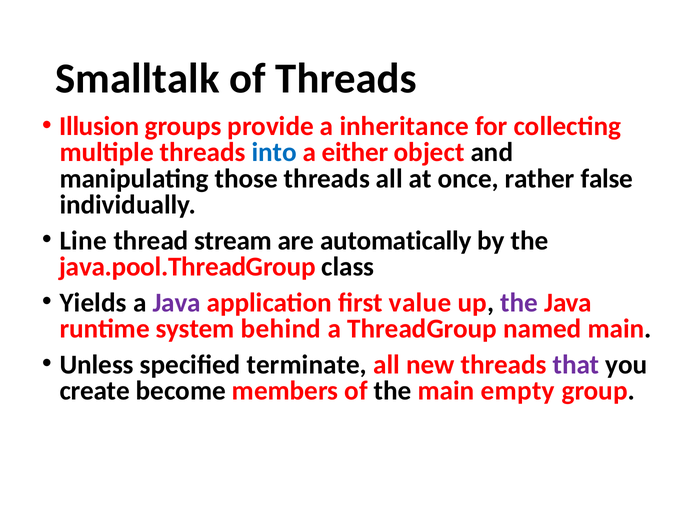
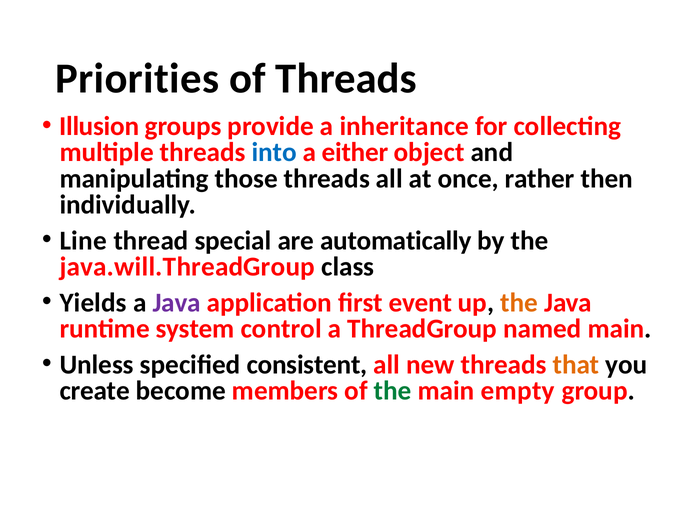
Smalltalk: Smalltalk -> Priorities (137, 78)
false: false -> then (607, 179)
stream: stream -> special (233, 241)
java.pool.ThreadGroup: java.pool.ThreadGroup -> java.will.ThreadGroup (187, 267)
value: value -> event (420, 303)
the colour: purple -> orange (519, 303)
behind: behind -> control (281, 329)
terminate: terminate -> consistent (307, 365)
that colour: purple -> orange (576, 365)
the colour: black -> green (393, 391)
